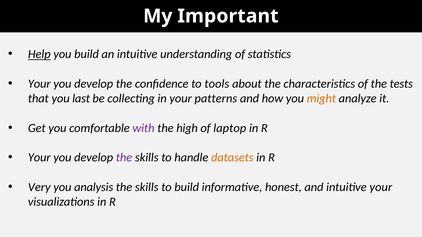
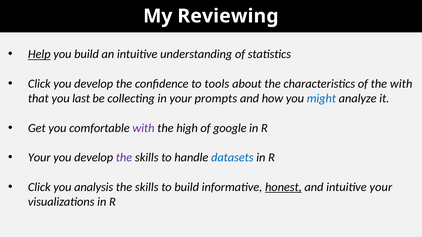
Important: Important -> Reviewing (228, 16)
Your: Your -> Click (39, 84)
the tests: tests -> with (401, 84)
patterns: patterns -> prompts (216, 99)
might colour: orange -> blue (321, 99)
laptop: laptop -> google (230, 128)
datasets colour: orange -> blue (232, 158)
Very: Very -> Click (39, 187)
honest underline: none -> present (283, 187)
